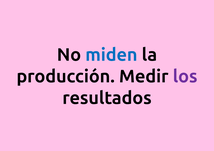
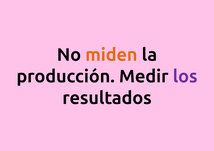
miden colour: blue -> orange (111, 55)
